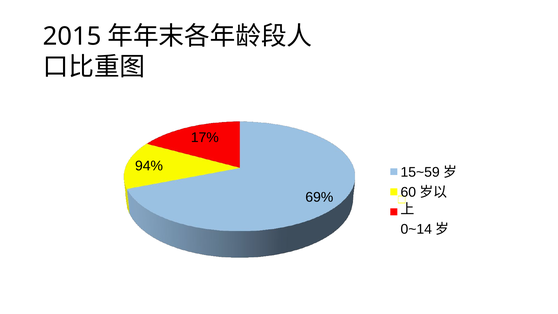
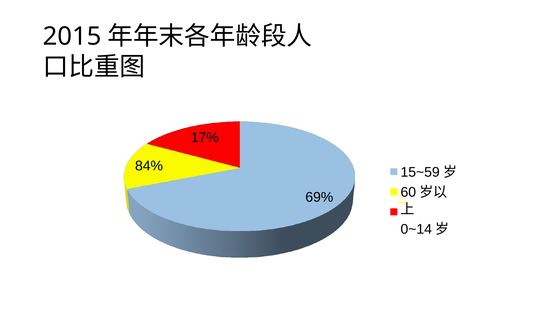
94%: 94% -> 84% (149, 166)
